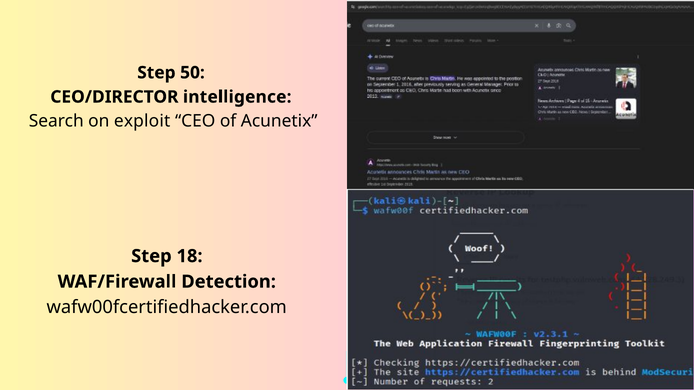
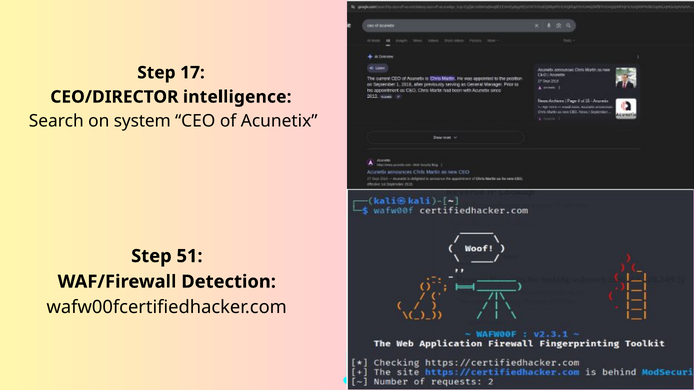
50: 50 -> 17 (192, 73)
exploit: exploit -> system (142, 121)
18: 18 -> 51 (190, 256)
